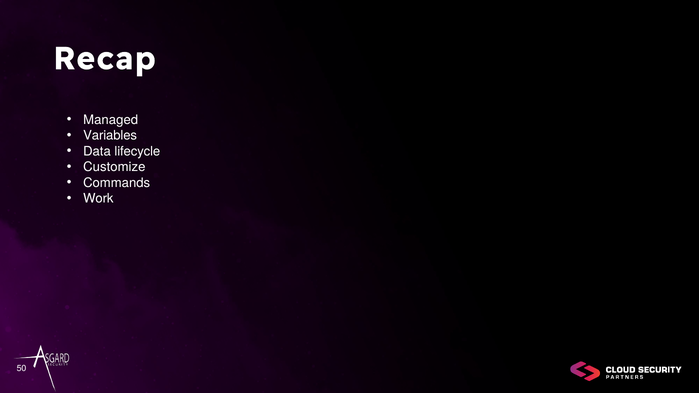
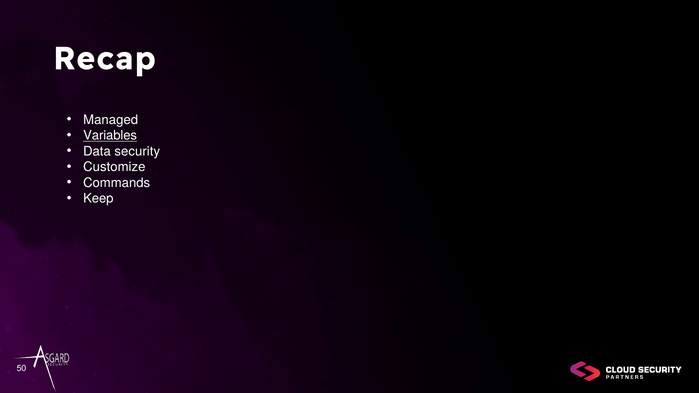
Variables underline: none -> present (110, 136)
lifecycle: lifecycle -> security (137, 151)
Work: Work -> Keep (98, 199)
